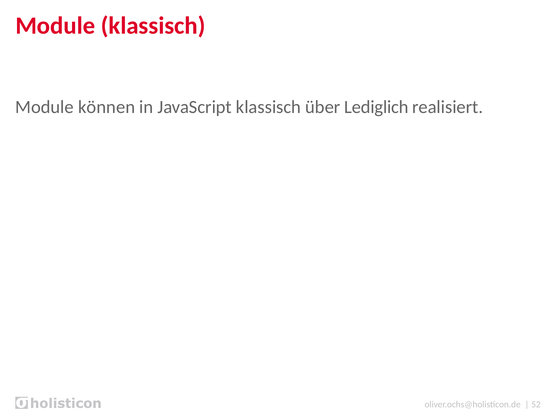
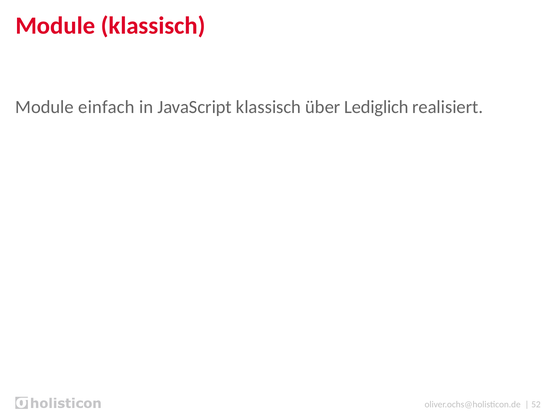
können: können -> einfach (106, 107)
